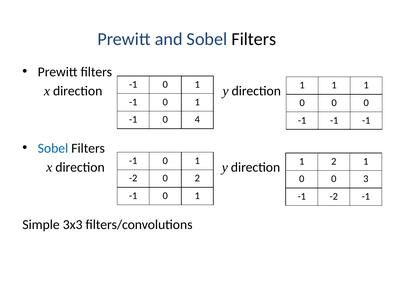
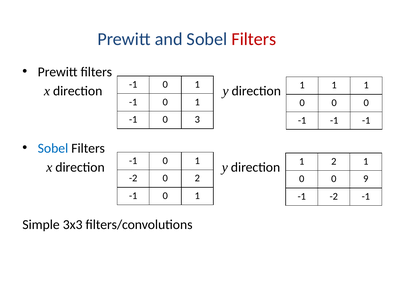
Filters colour: black -> red (254, 39)
4: 4 -> 3 (197, 119)
3: 3 -> 9 (366, 179)
